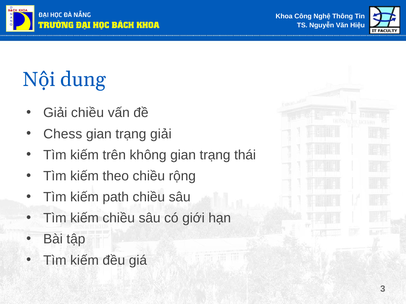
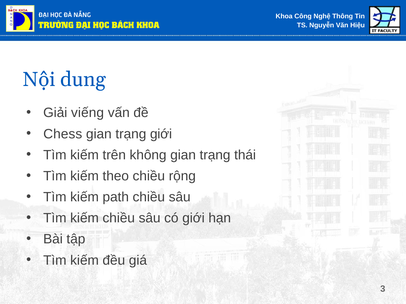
Giải chiều: chiều -> viếng (88, 113)
trạng giải: giải -> giới (161, 134)
